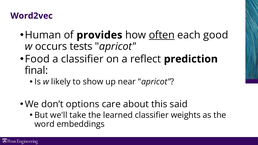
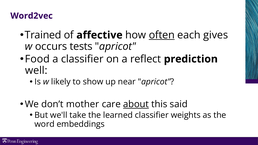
Human: Human -> Trained (43, 35)
provides: provides -> affective (99, 35)
good: good -> gives (216, 35)
final: final -> well (36, 70)
options: options -> mother (83, 104)
about underline: none -> present (136, 104)
